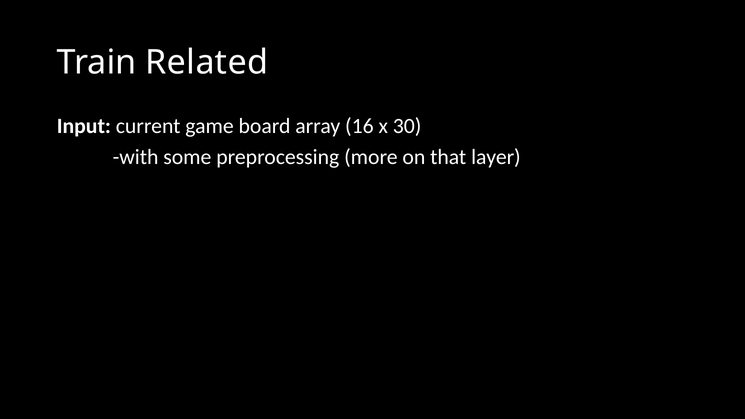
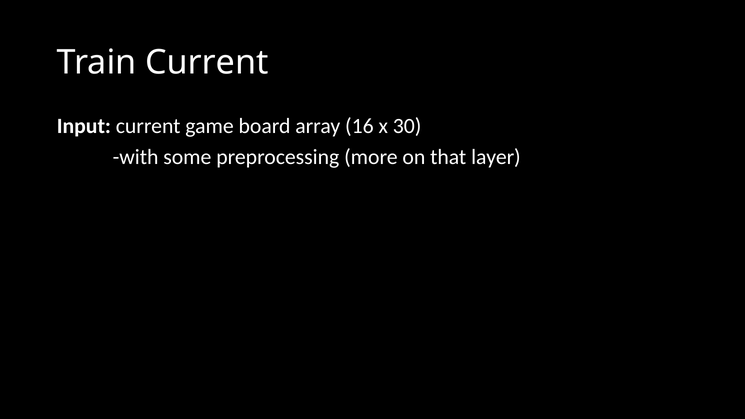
Train Related: Related -> Current (207, 63)
